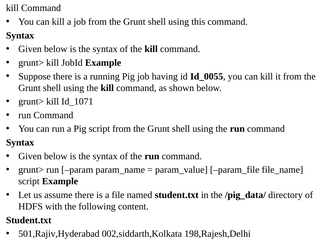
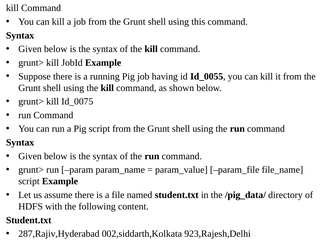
Id_1071: Id_1071 -> Id_0075 (77, 102)
501,Rajiv,Hyderabad: 501,Rajiv,Hyderabad -> 287,Rajiv,Hyderabad (59, 234)
198,Rajesh,Delhi: 198,Rajesh,Delhi -> 923,Rajesh,Delhi (218, 234)
